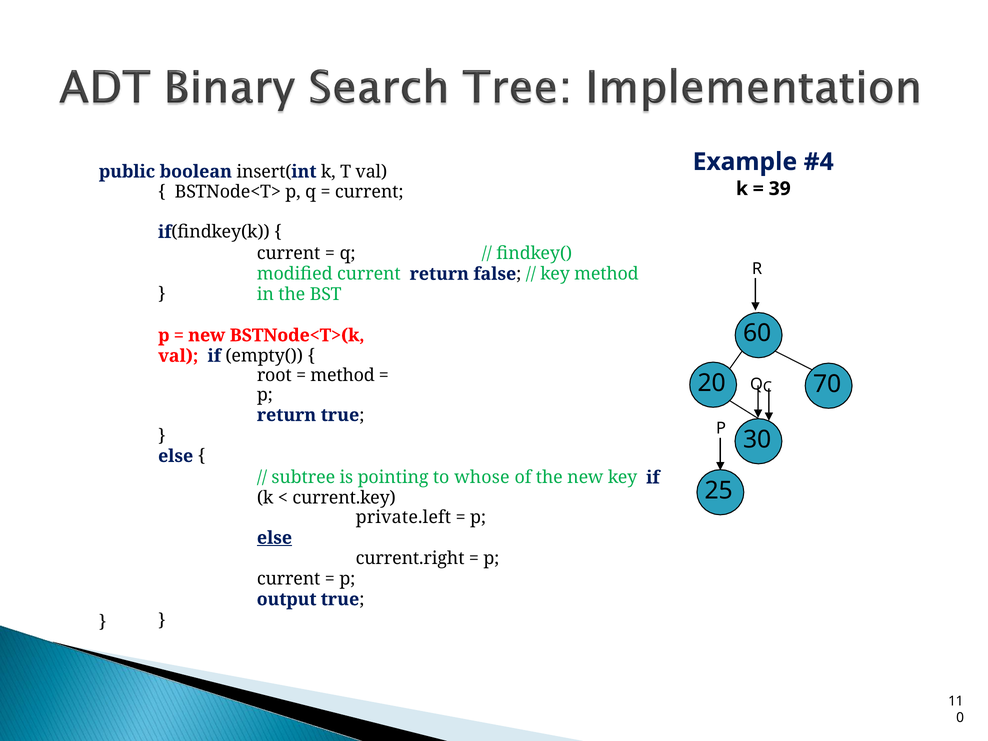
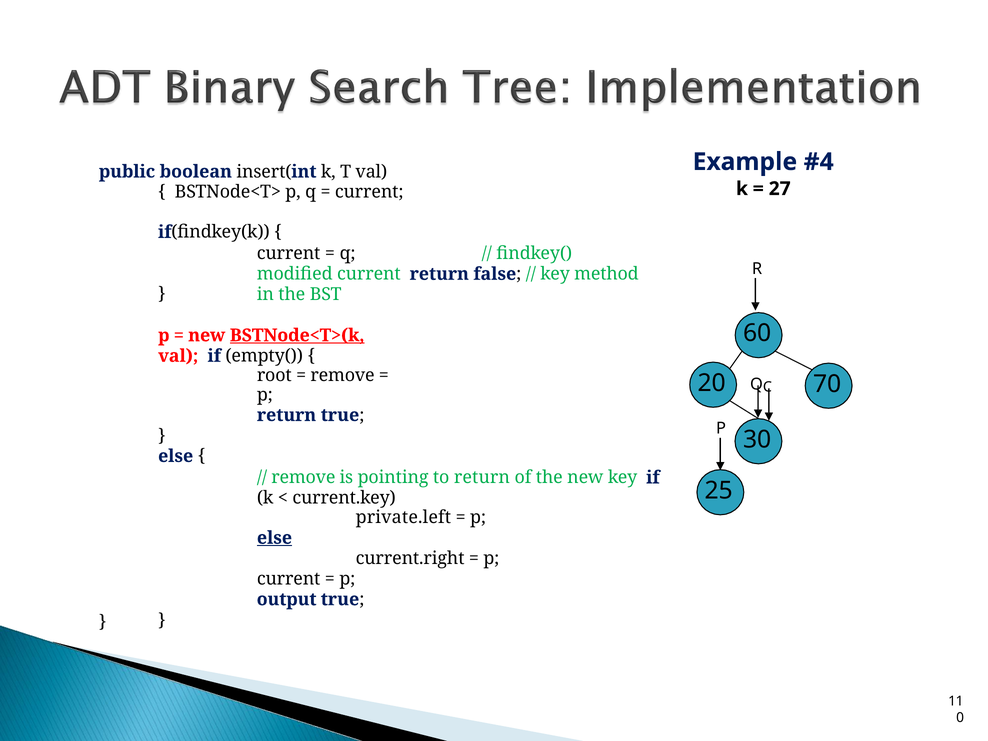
39: 39 -> 27 (780, 189)
BSTNode<T>(k underline: none -> present (297, 335)
method: method -> remove (343, 375)
subtree: subtree -> remove (303, 477)
to whose: whose -> return (482, 477)
